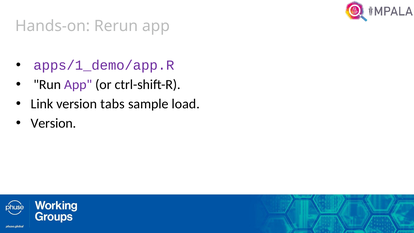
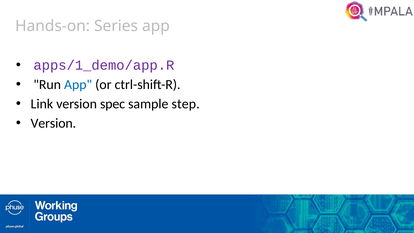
Rerun: Rerun -> Series (116, 26)
App colour: purple -> blue (78, 84)
tabs: tabs -> spec (113, 104)
load: load -> step (186, 104)
